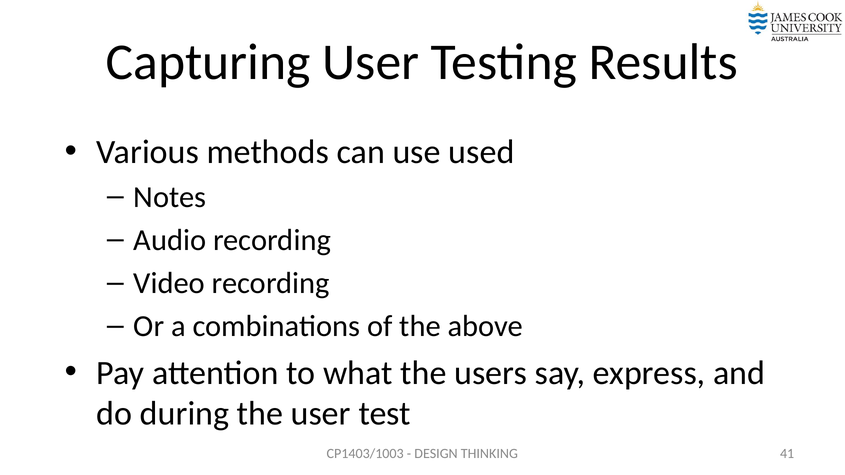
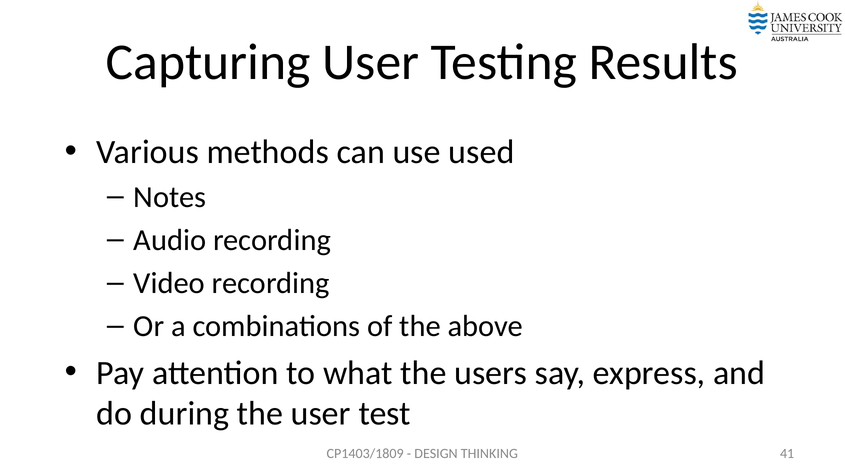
CP1403/1003: CP1403/1003 -> CP1403/1809 (365, 454)
